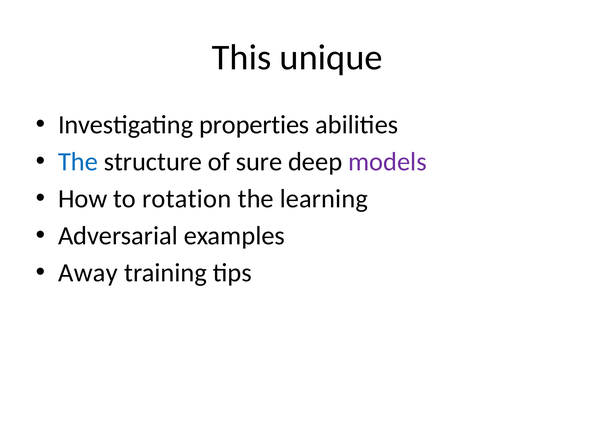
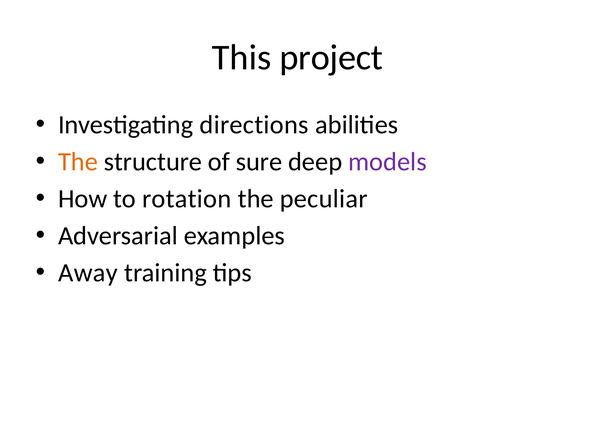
unique: unique -> project (331, 58)
properties: properties -> directions (254, 125)
The colour: blue -> orange (78, 162)
learning: learning -> peculiar (324, 199)
